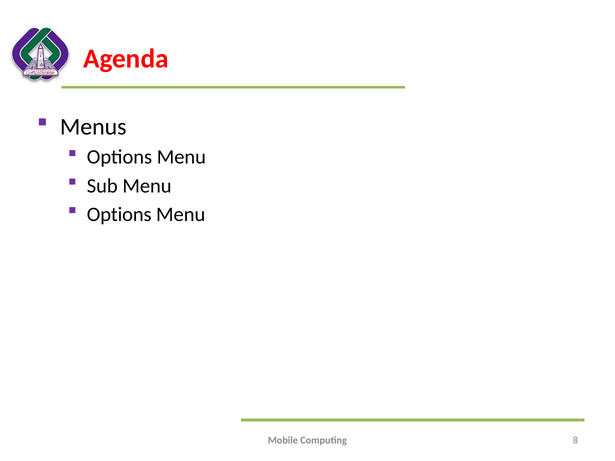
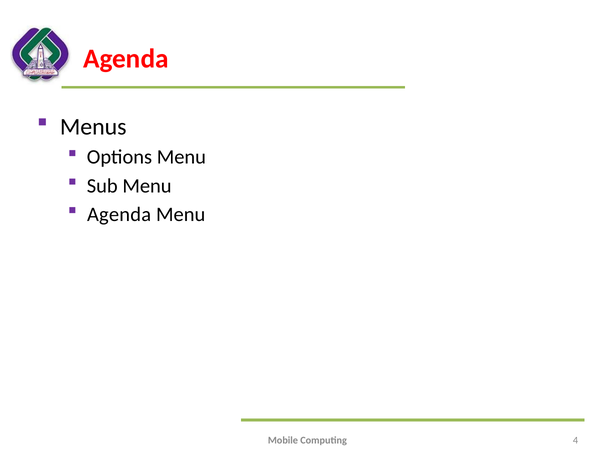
Options: Options -> Agenda (119, 215)
8: 8 -> 4 (576, 440)
